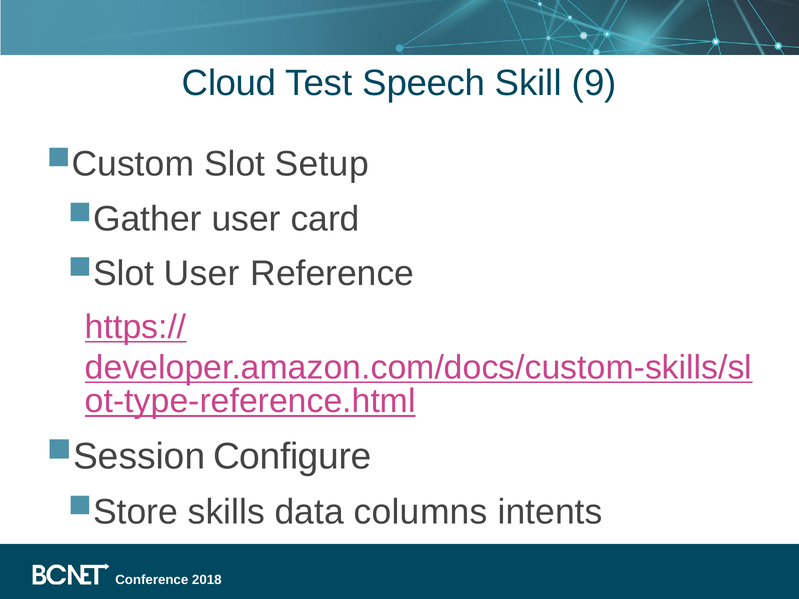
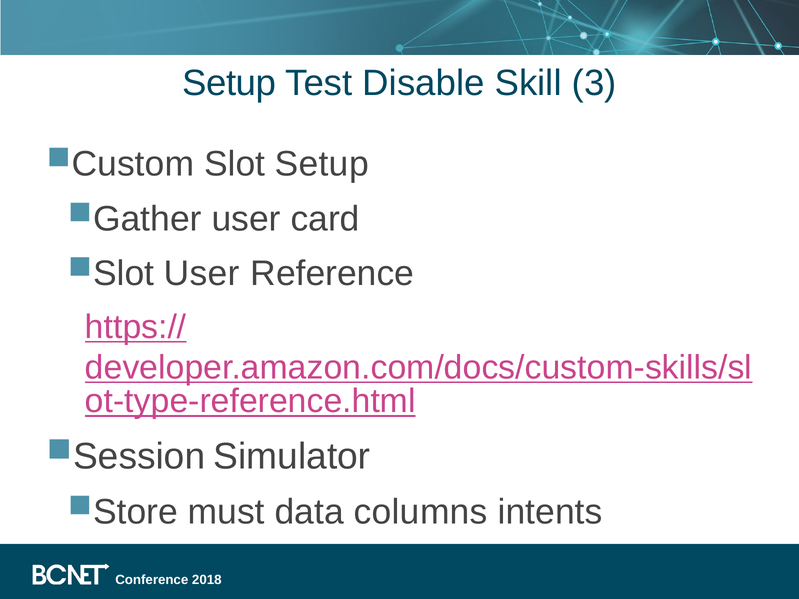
Cloud: Cloud -> Setup (229, 83)
Speech: Speech -> Disable (424, 83)
9: 9 -> 3 (594, 83)
Configure: Configure -> Simulator (292, 457)
skills: skills -> must (226, 512)
